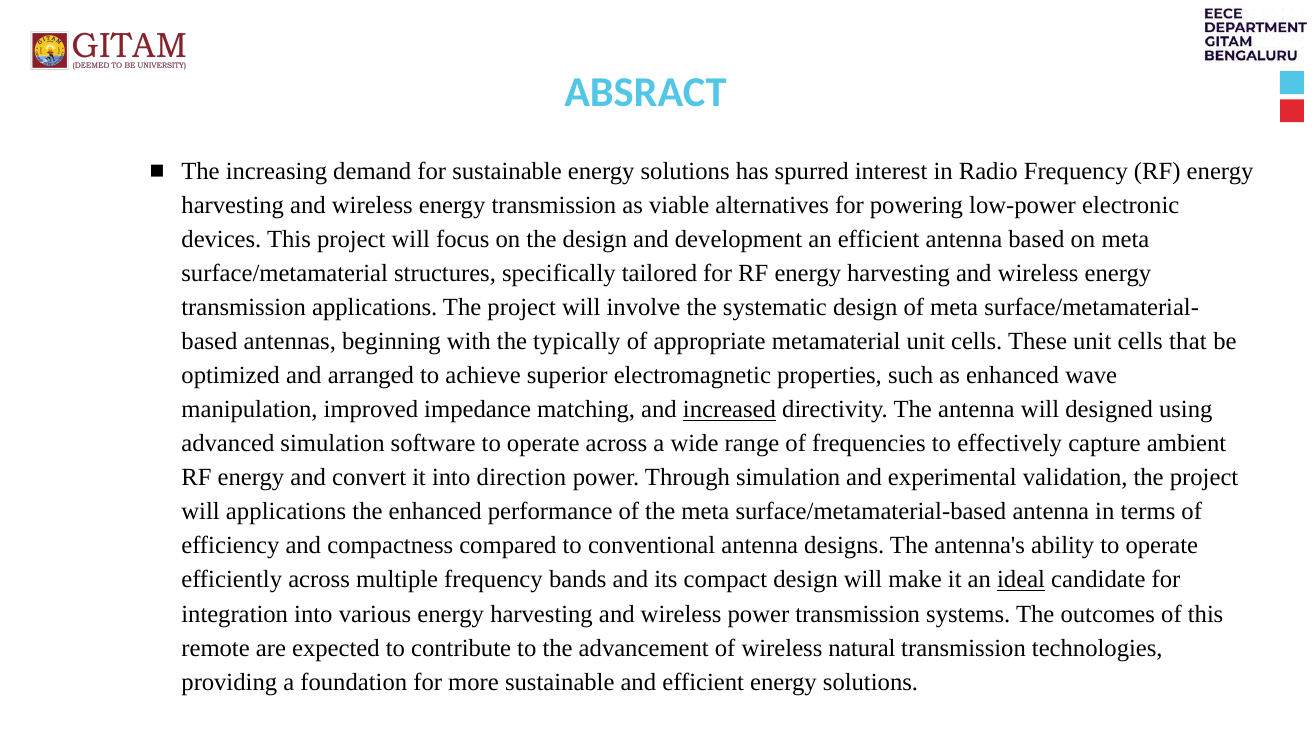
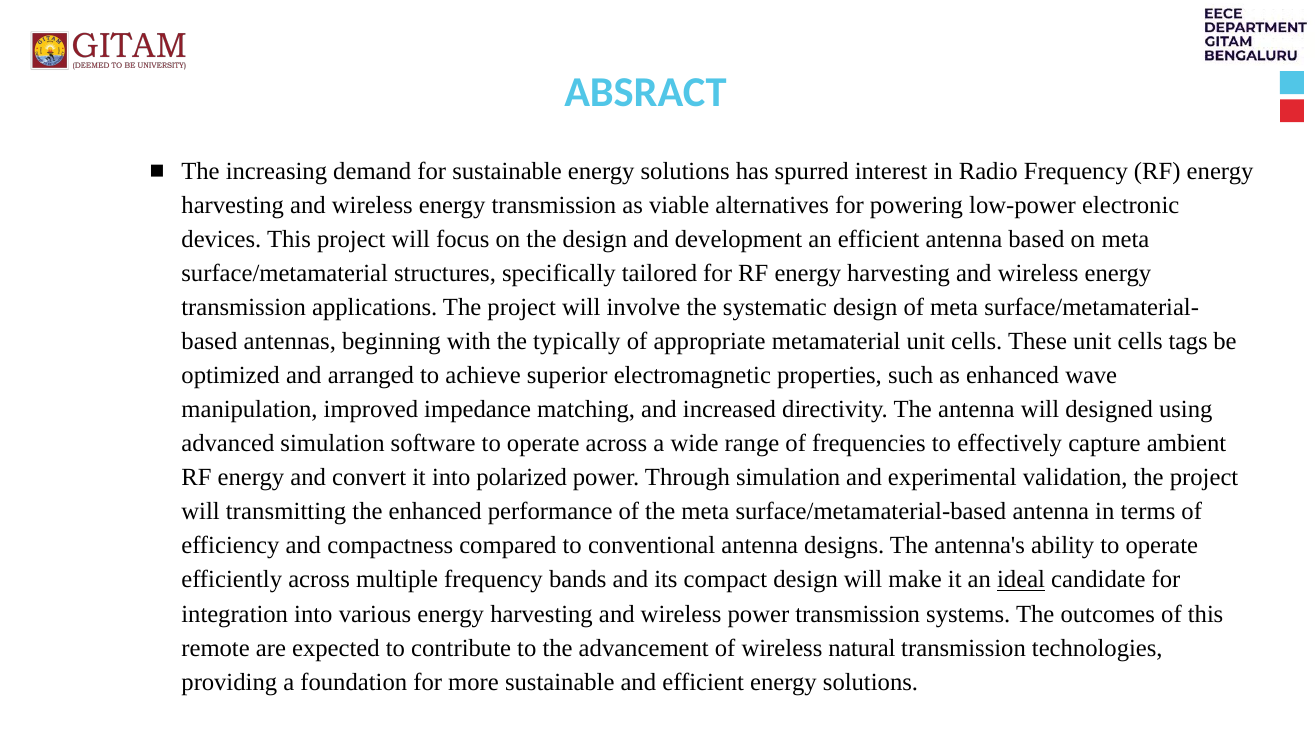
that: that -> tags (1188, 342)
increased underline: present -> none (729, 410)
direction: direction -> polarized (522, 478)
will applications: applications -> transmitting (286, 512)
